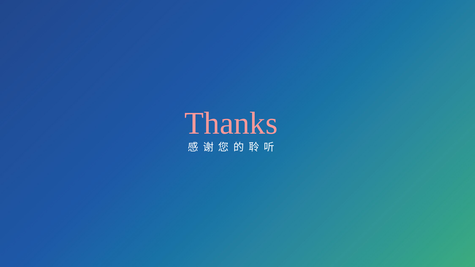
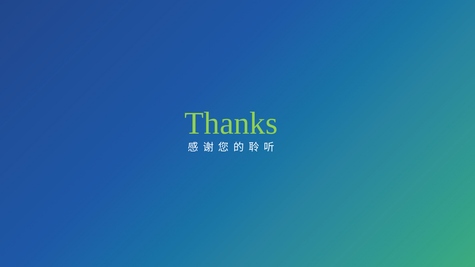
Thanks colour: pink -> light green (231, 123)
